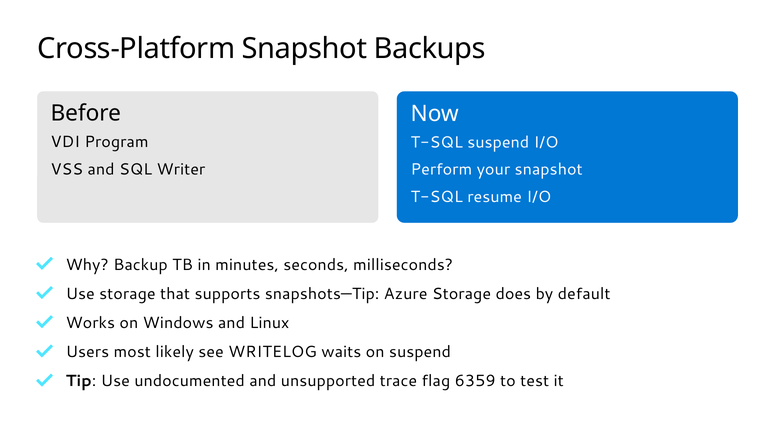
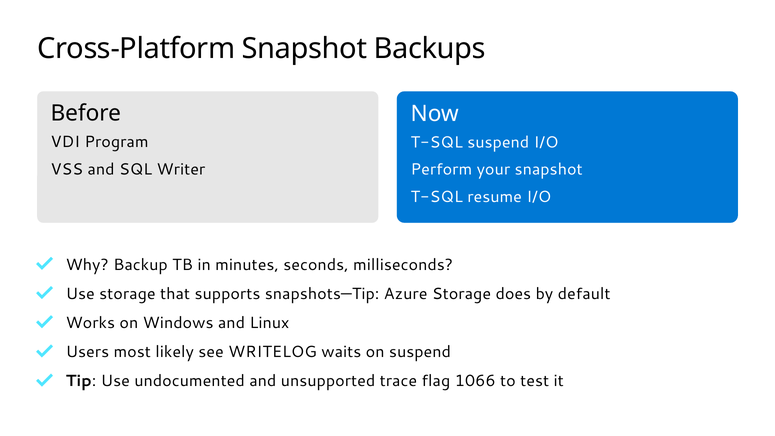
6359: 6359 -> 1066 (475, 381)
